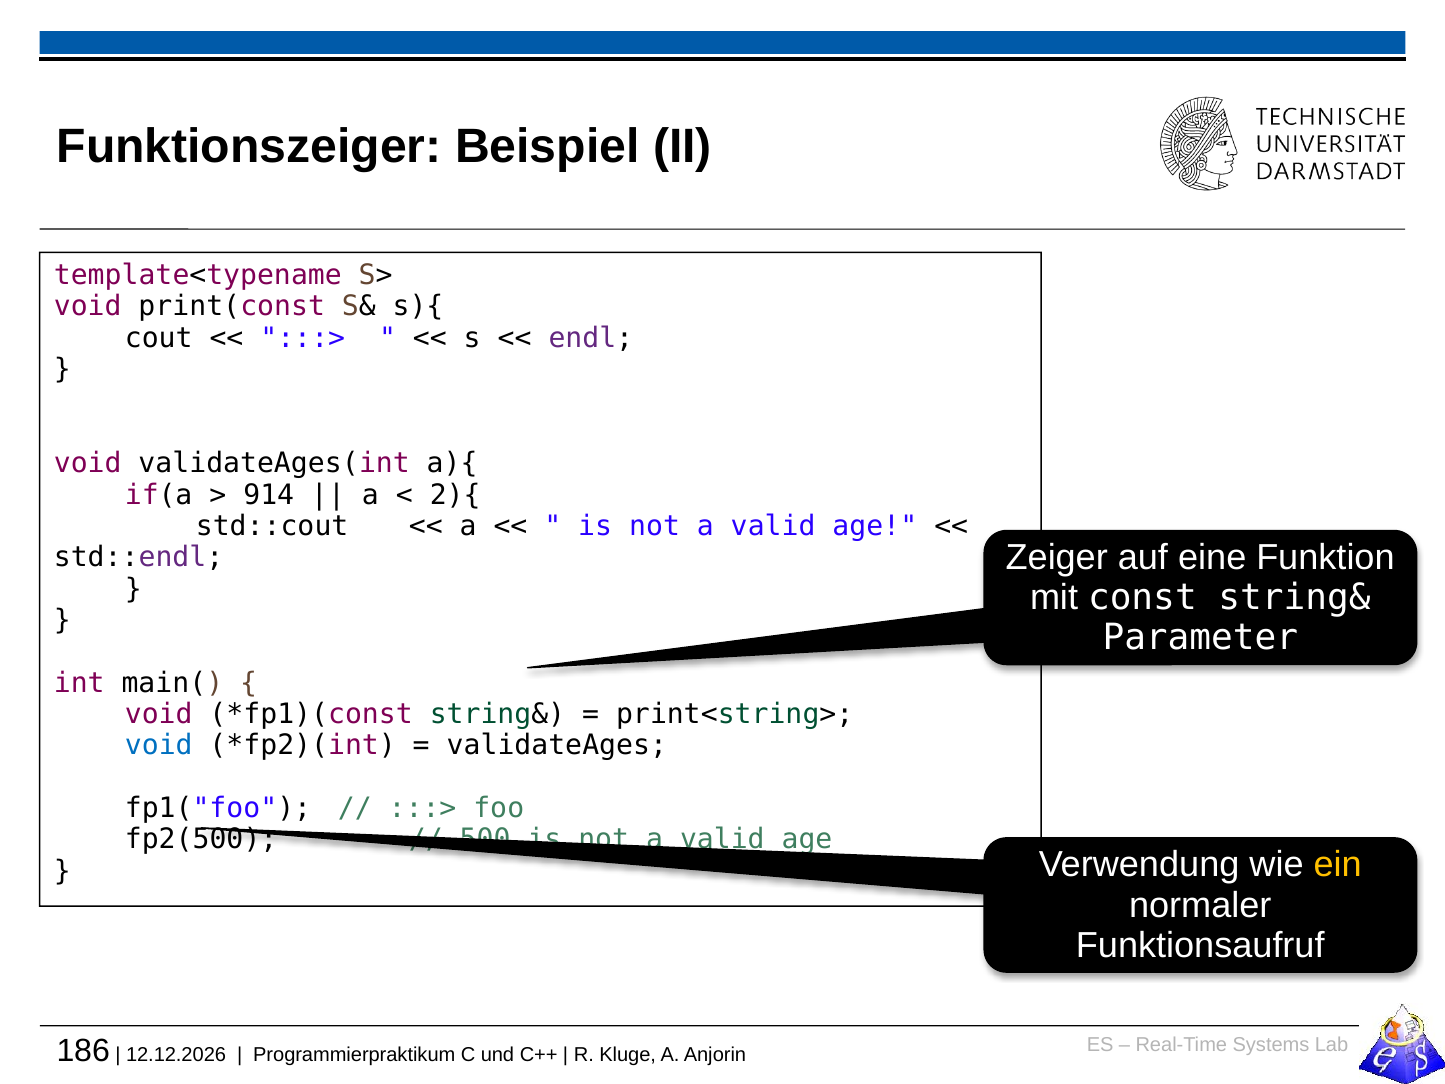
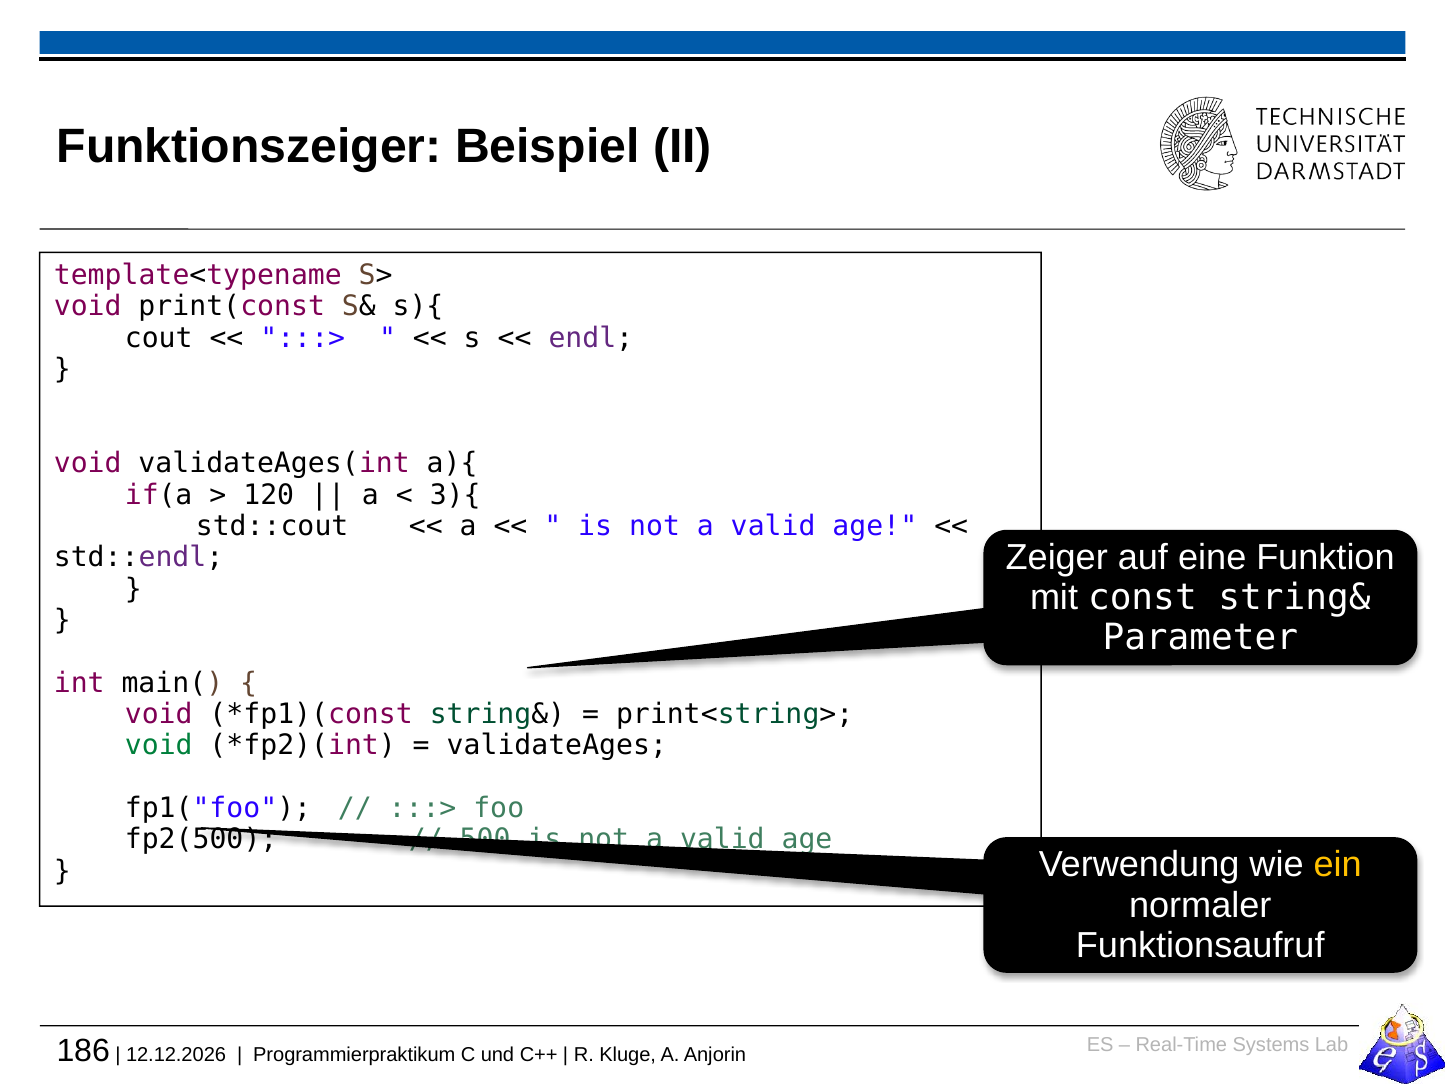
914: 914 -> 120 (269, 495)
2){: 2){ -> 3){ (455, 495)
void colour: blue -> green (159, 745)
